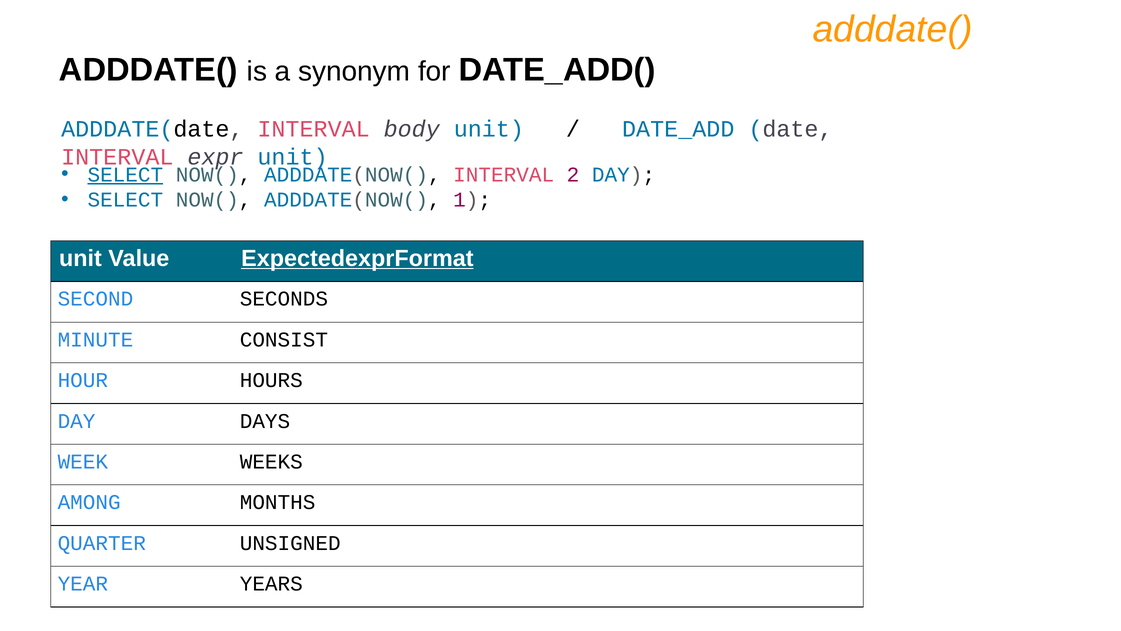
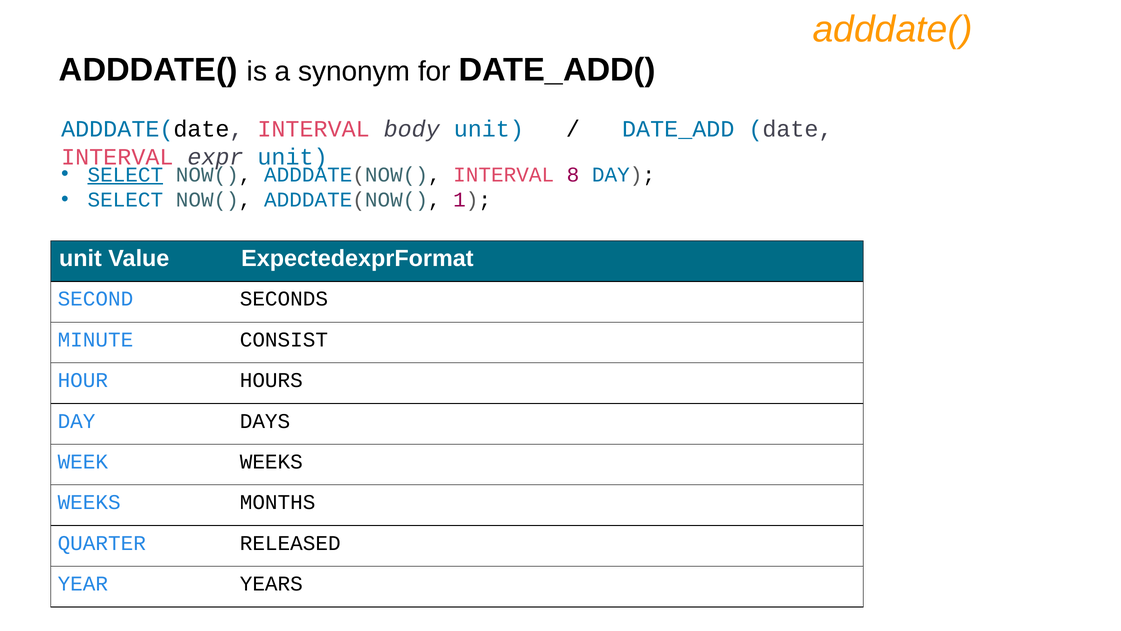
2: 2 -> 8 (573, 175)
ExpectedexprFormat underline: present -> none (357, 258)
AMONG: AMONG -> WEEKS (89, 502)
UNSIGNED: UNSIGNED -> RELEASED (290, 543)
